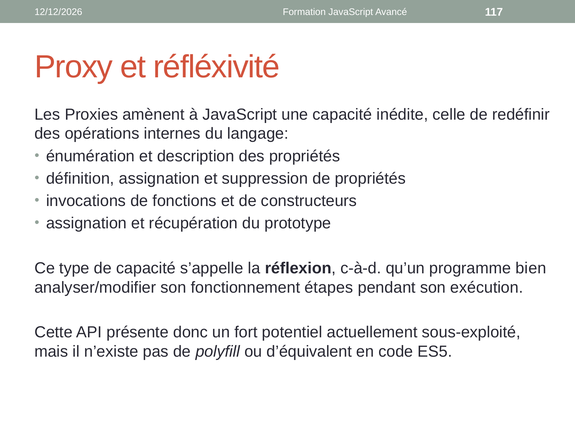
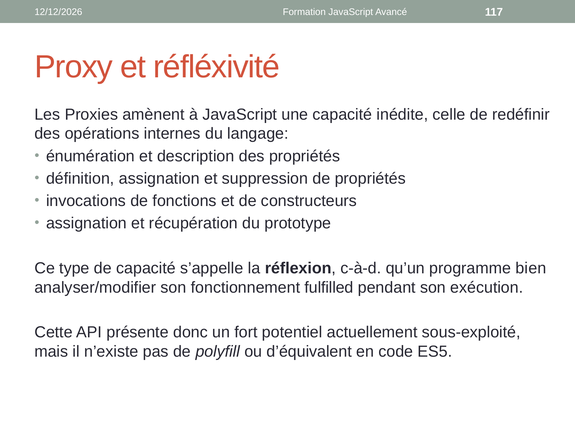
étapes: étapes -> fulfilled (329, 287)
